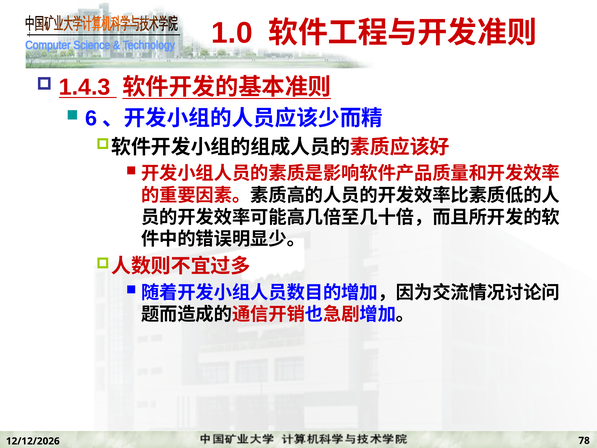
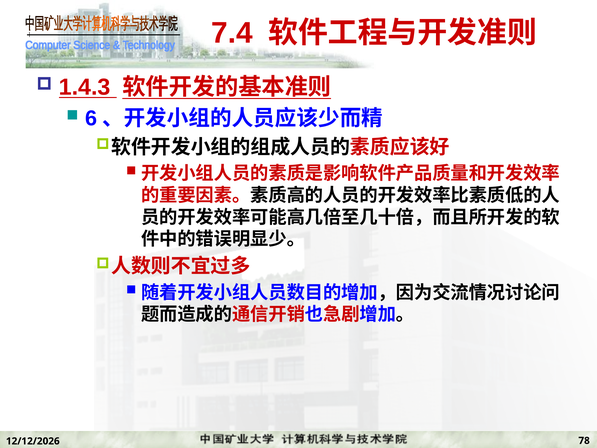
1.0: 1.0 -> 7.4 (232, 33)
